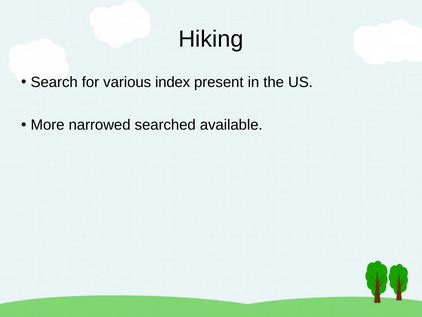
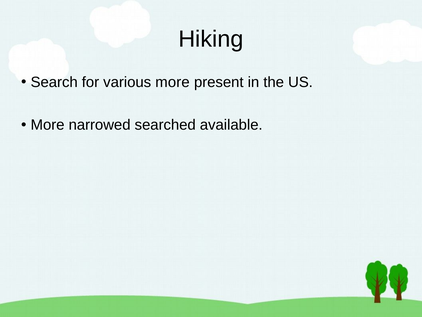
various index: index -> more (172, 82)
